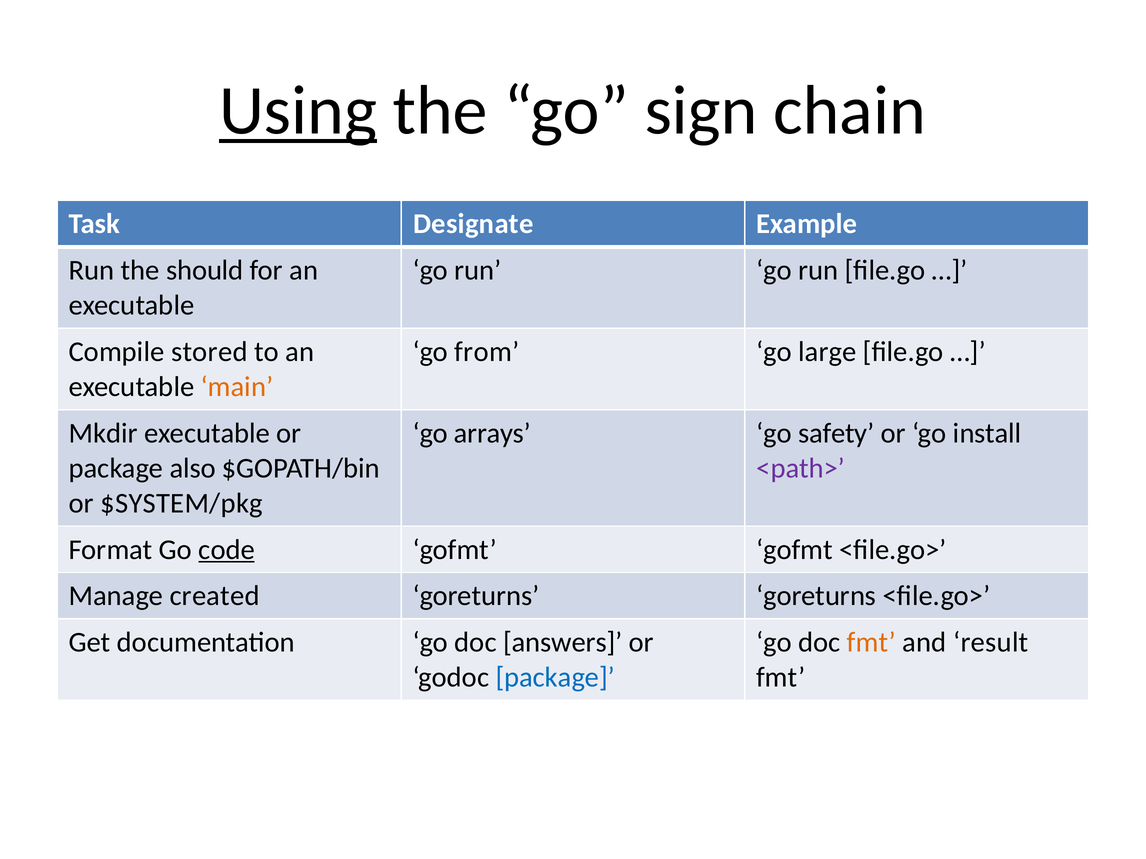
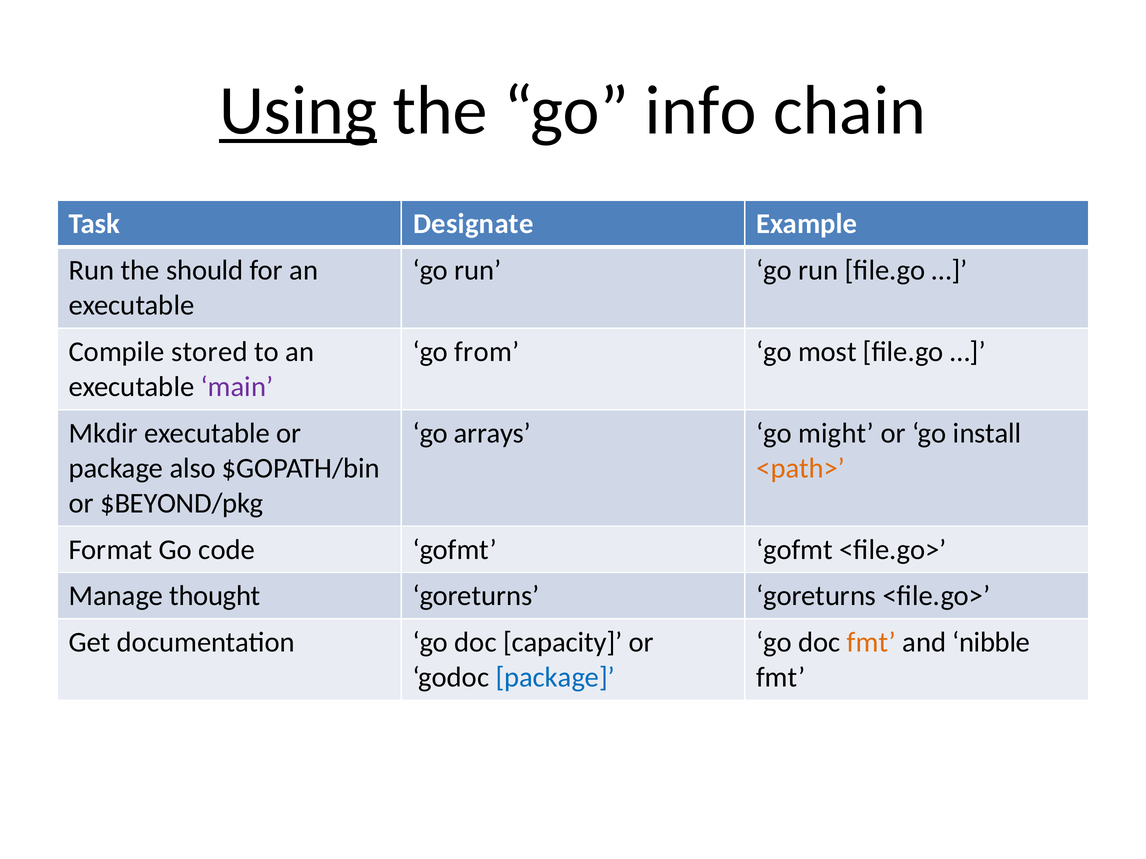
sign: sign -> info (701, 111)
large: large -> most (827, 352)
main colour: orange -> purple (237, 387)
safety: safety -> might (836, 433)
<path> colour: purple -> orange (801, 468)
$SYSTEM/pkg: $SYSTEM/pkg -> $BEYOND/pkg (182, 503)
code underline: present -> none (227, 550)
created: created -> thought (215, 596)
answers: answers -> capacity (563, 643)
result: result -> nibble (991, 643)
